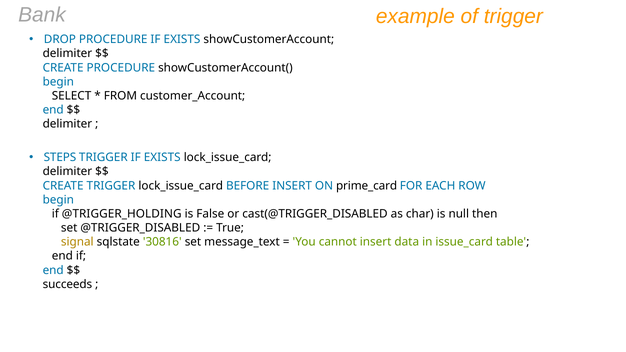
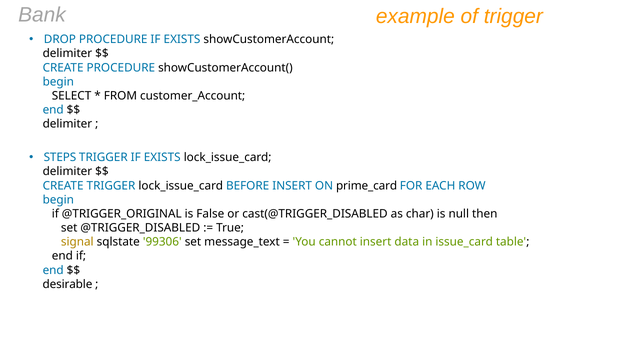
@TRIGGER_HOLDING: @TRIGGER_HOLDING -> @TRIGGER_ORIGINAL (122, 214)
30816: 30816 -> 99306 (162, 242)
succeeds: succeeds -> desirable (67, 284)
